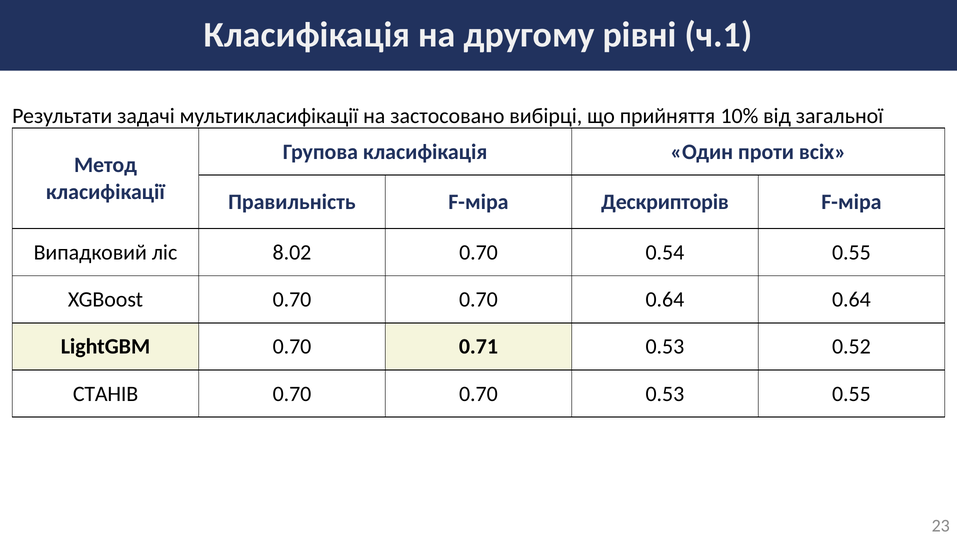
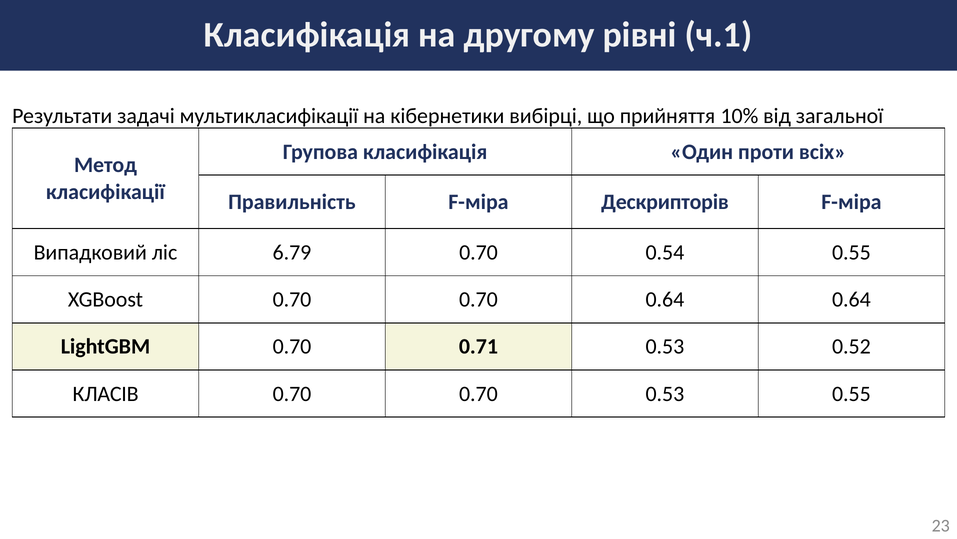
застосовано: застосовано -> кібернетики (447, 116)
8.02: 8.02 -> 6.79 (292, 252)
СТАНІВ: СТАНІВ -> КЛАСІВ (106, 393)
